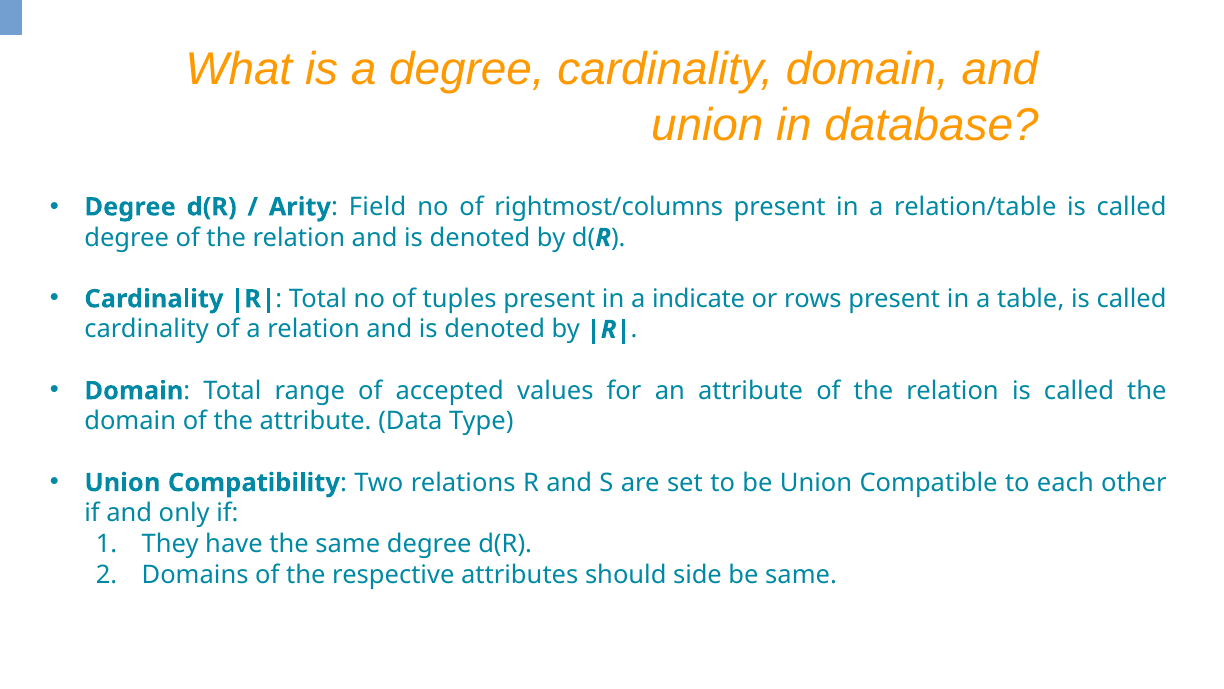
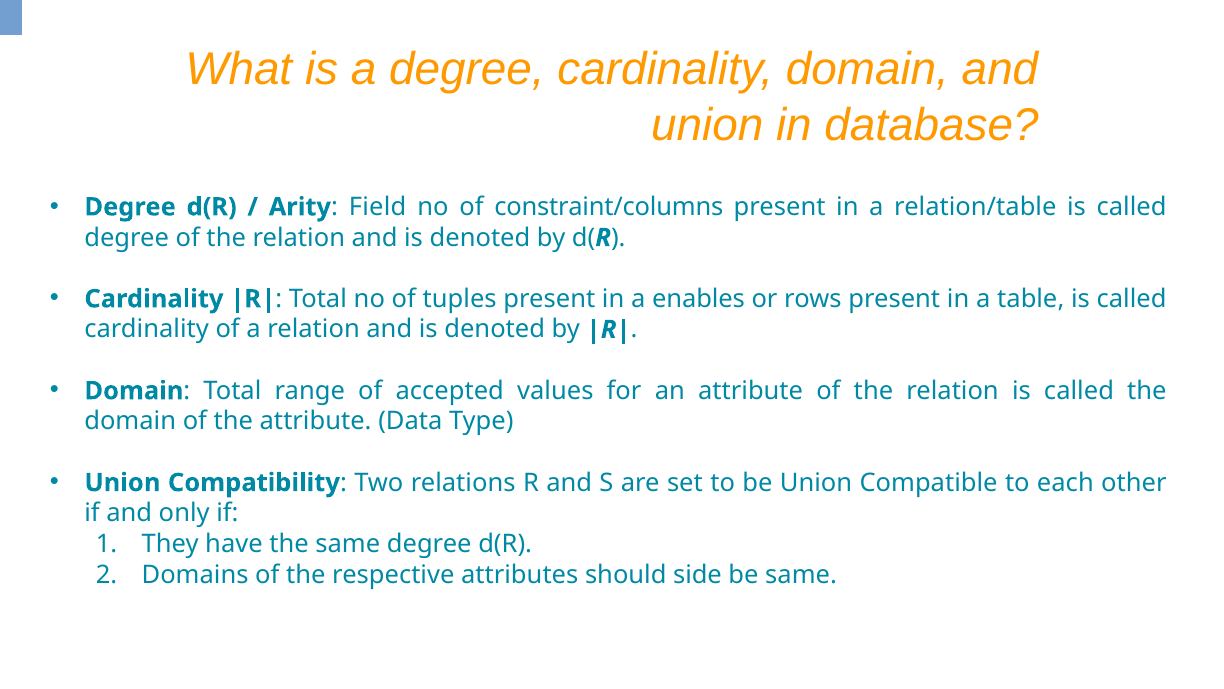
rightmost/columns: rightmost/columns -> constraint/columns (609, 207)
indicate: indicate -> enables (699, 299)
